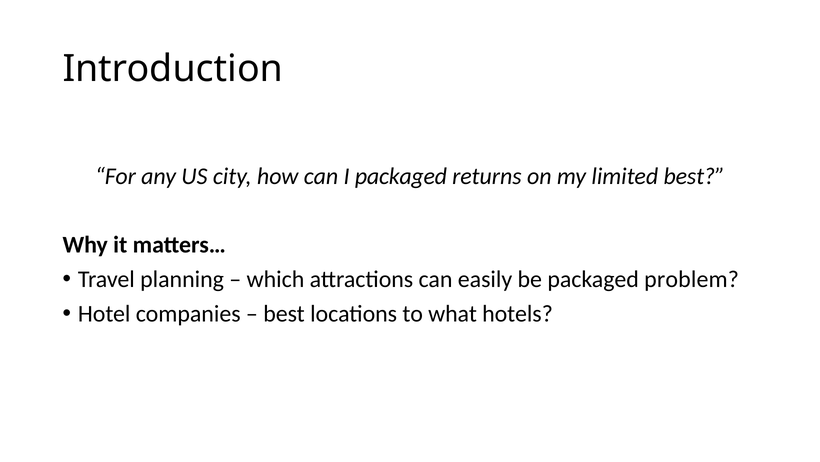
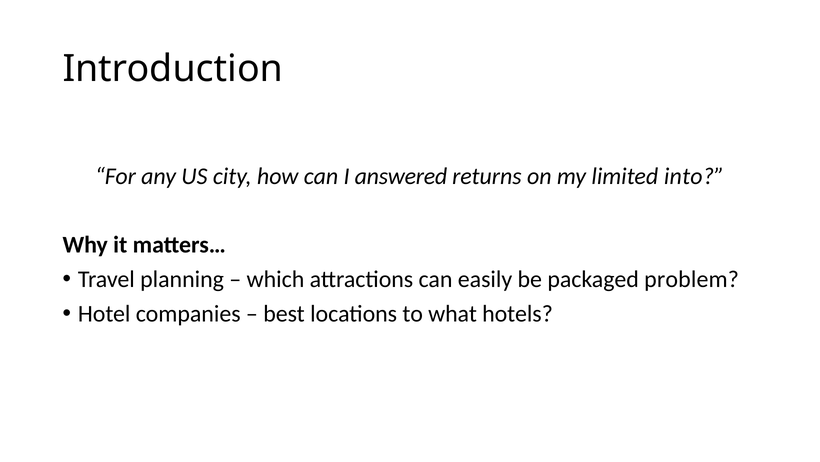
I packaged: packaged -> answered (401, 176)
limited best: best -> into (694, 176)
